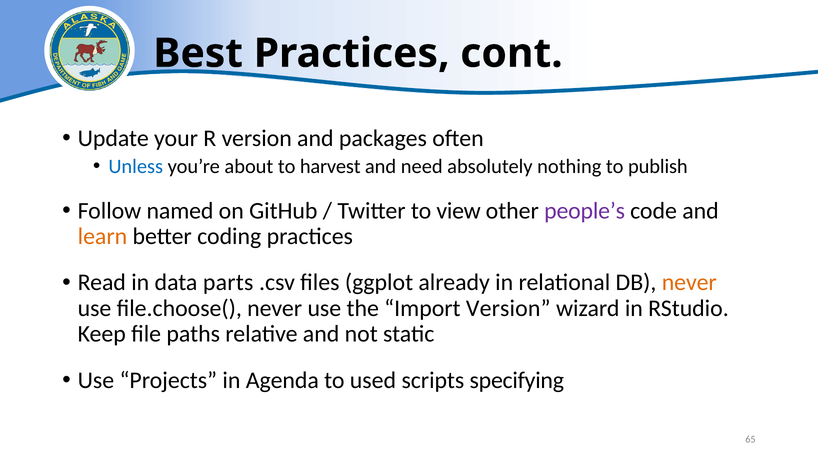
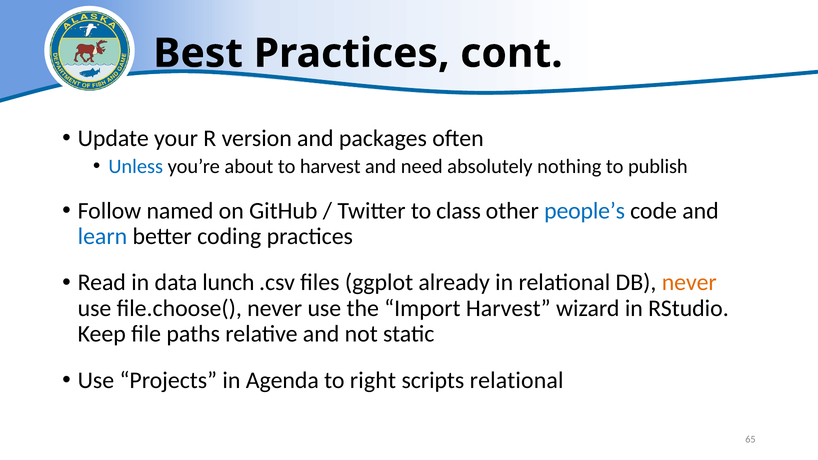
view: view -> class (459, 211)
people’s colour: purple -> blue (585, 211)
learn colour: orange -> blue (102, 236)
parts: parts -> lunch (228, 283)
Import Version: Version -> Harvest (508, 308)
used: used -> right (373, 380)
scripts specifying: specifying -> relational (517, 380)
